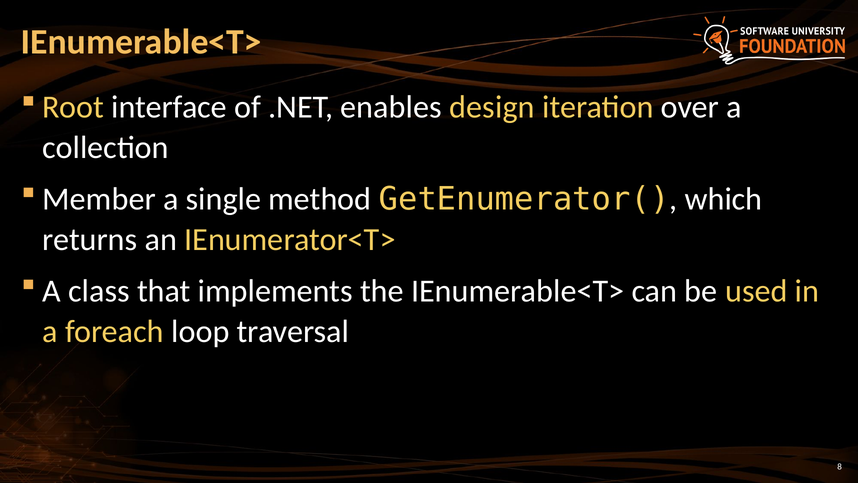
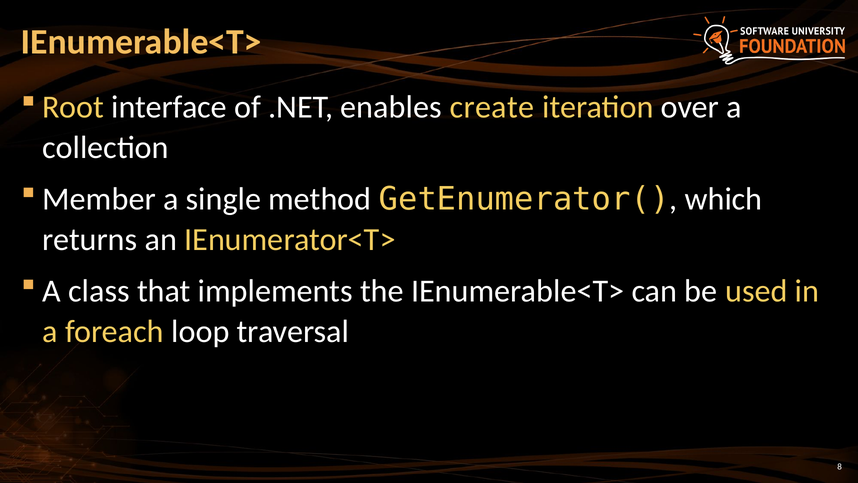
design: design -> create (492, 107)
